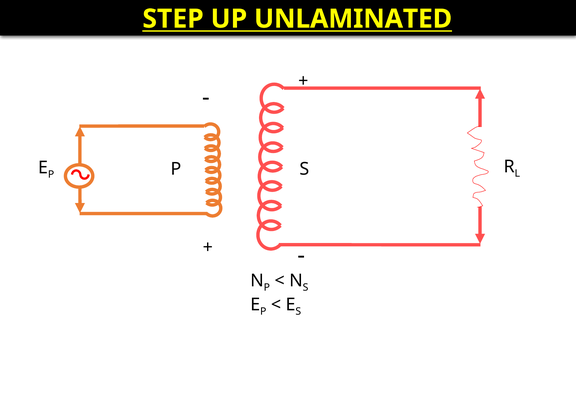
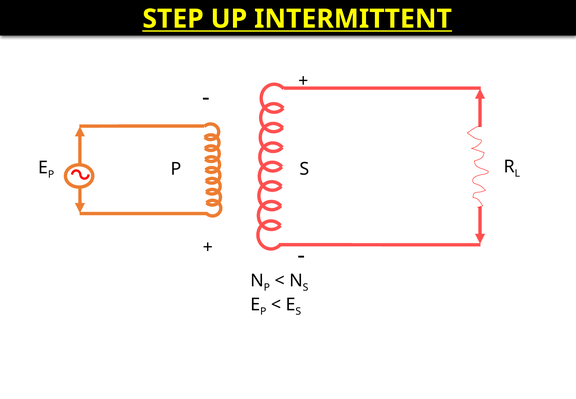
UNLAMINATED: UNLAMINATED -> INTERMITTENT (353, 19)
